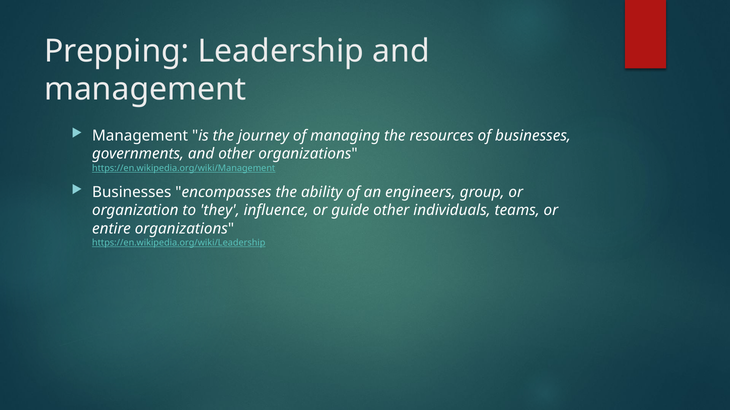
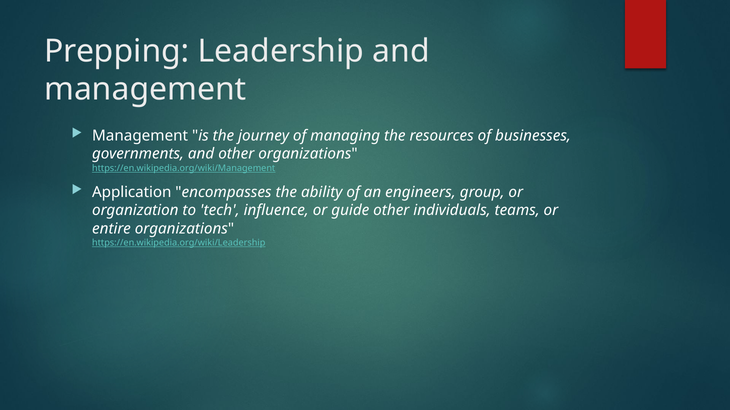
Businesses: Businesses -> Application (132, 192)
they: they -> tech (220, 211)
